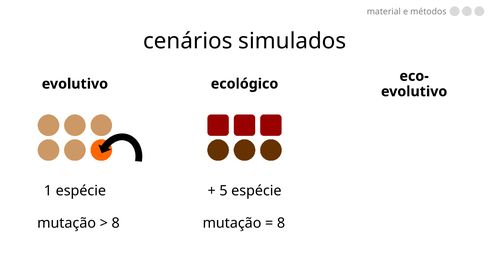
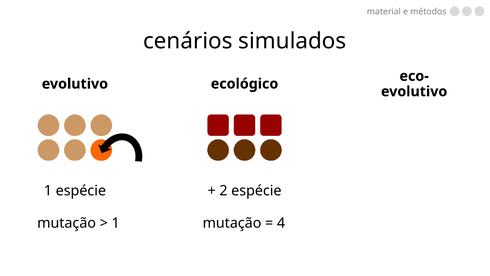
5: 5 -> 2 (223, 190)
8: 8 -> 1 (116, 223)
8: 8 -> 4 (281, 223)
